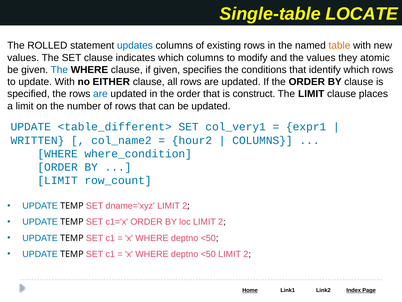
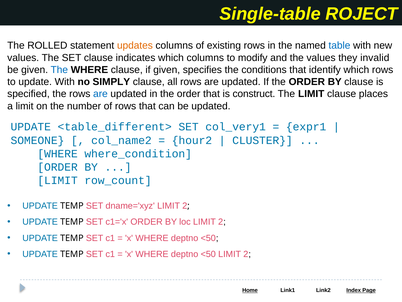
LOCATE: LOCATE -> ROJECT (362, 14)
updates colour: blue -> orange (135, 46)
table colour: orange -> blue (339, 46)
atomic: atomic -> invalid (375, 58)
EITHER: EITHER -> SIMPLY (111, 82)
WRITTEN: WRITTEN -> SOMEONE (37, 140)
COLUMNS: COLUMNS -> CLUSTER (262, 140)
